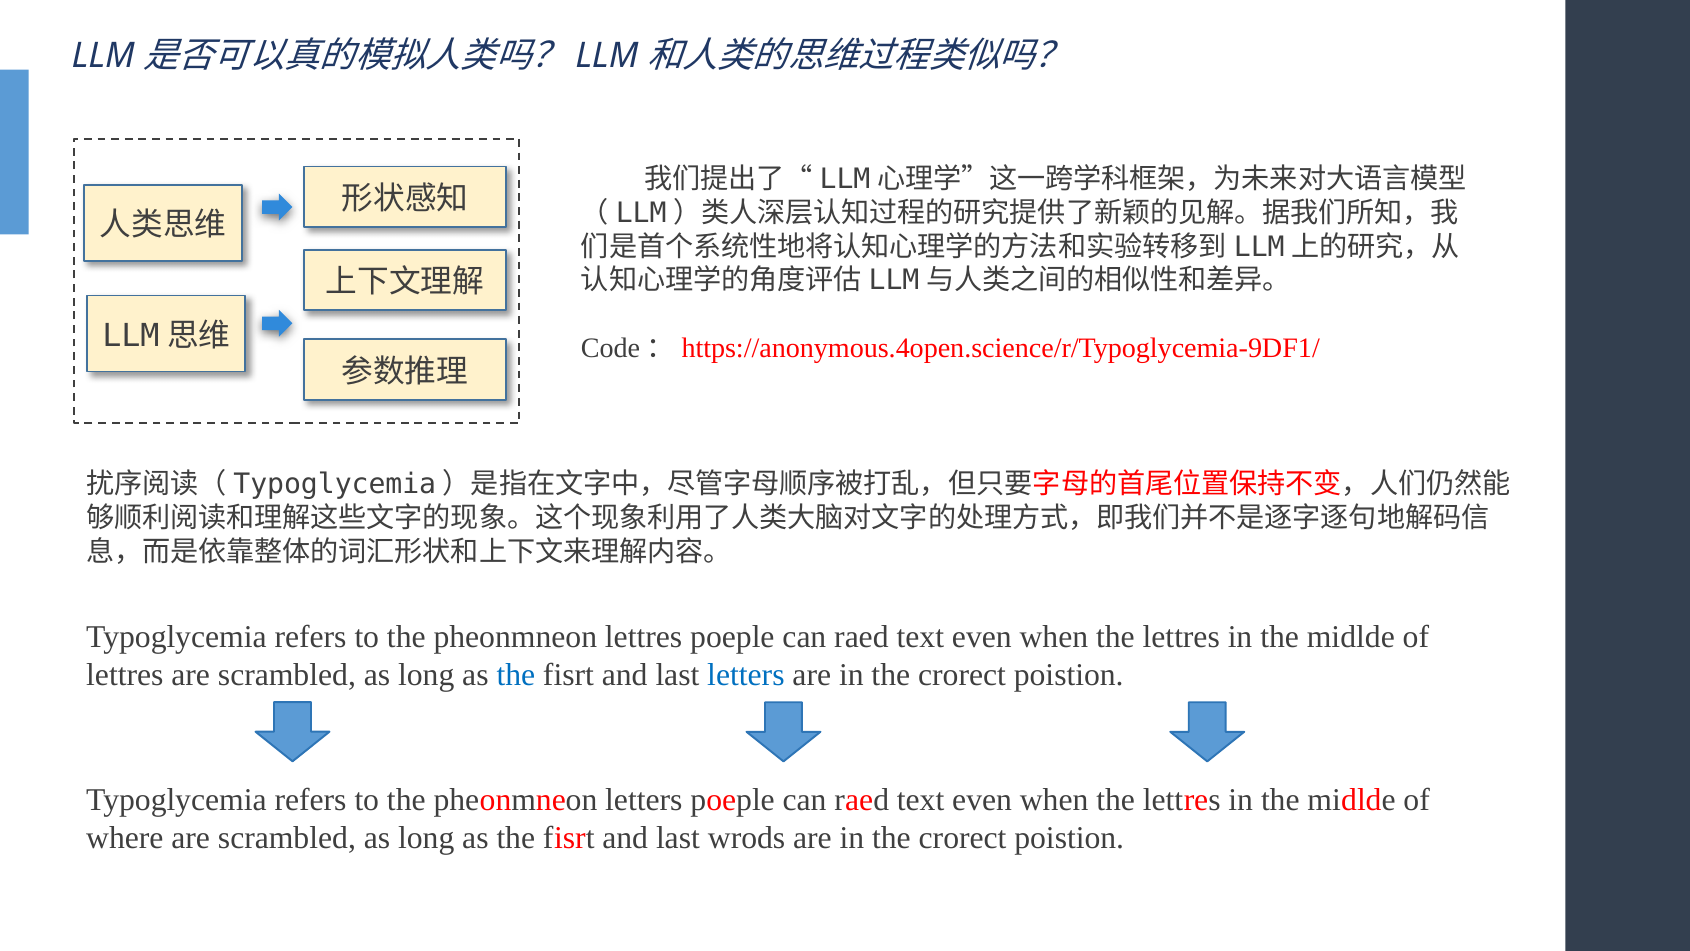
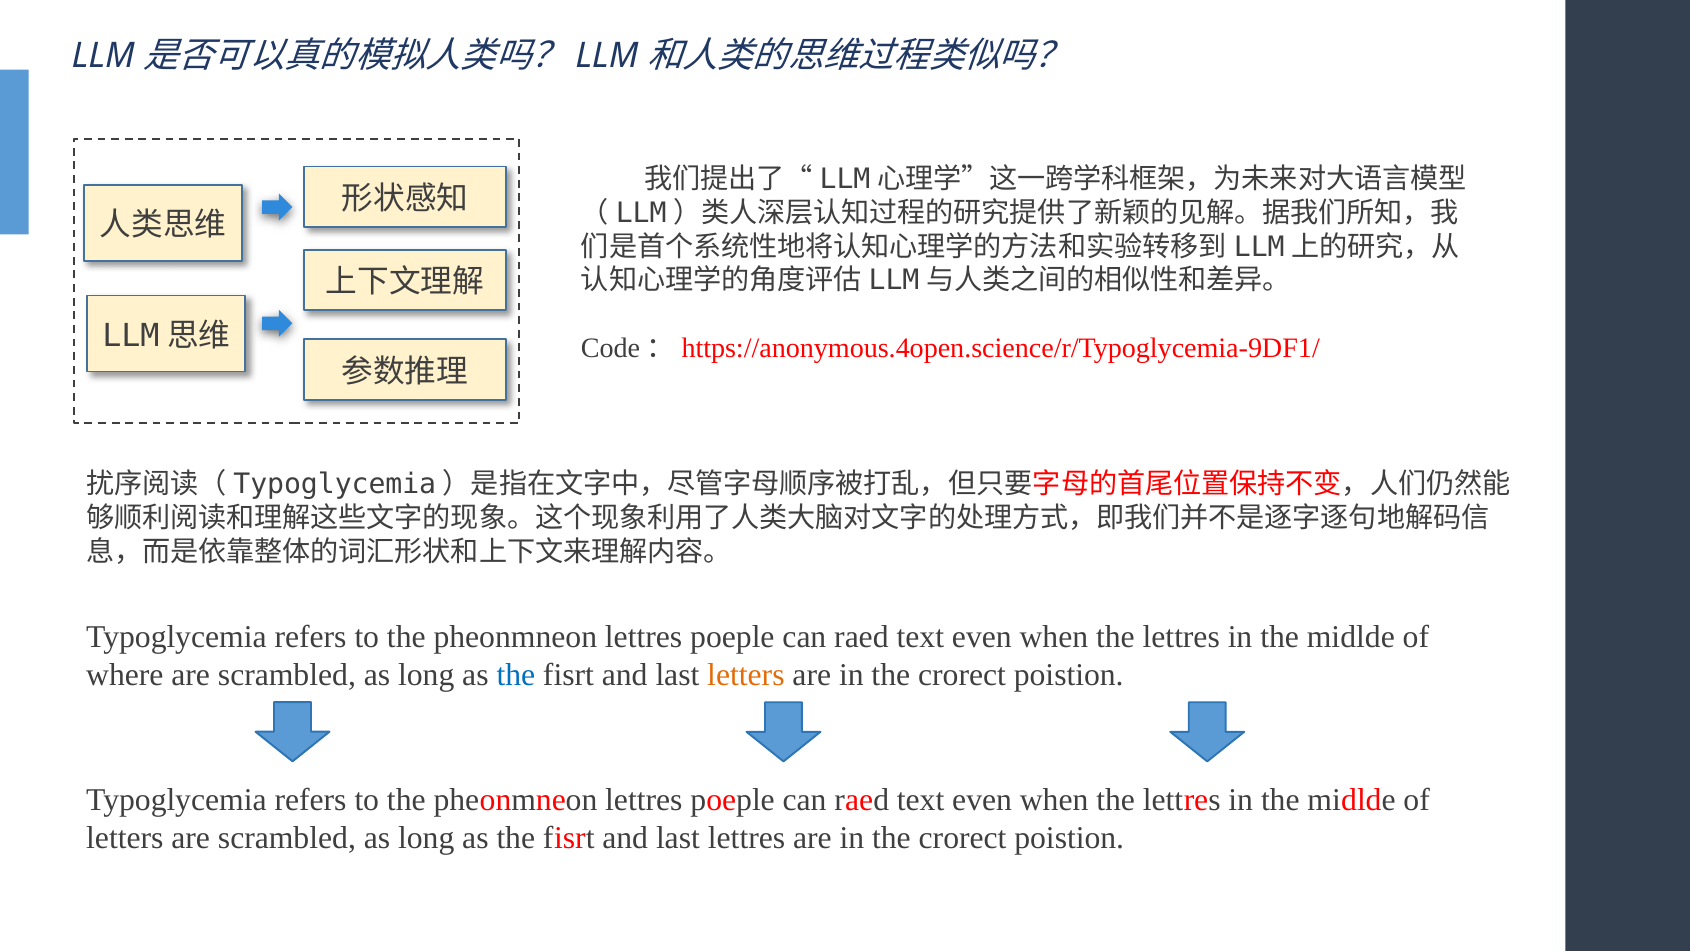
lettres: lettres -> where (125, 675)
letters colour: blue -> orange (746, 675)
letters: letters -> lettres (644, 800)
where: where -> letters (125, 838)
last wrods: wrods -> lettres (747, 838)
